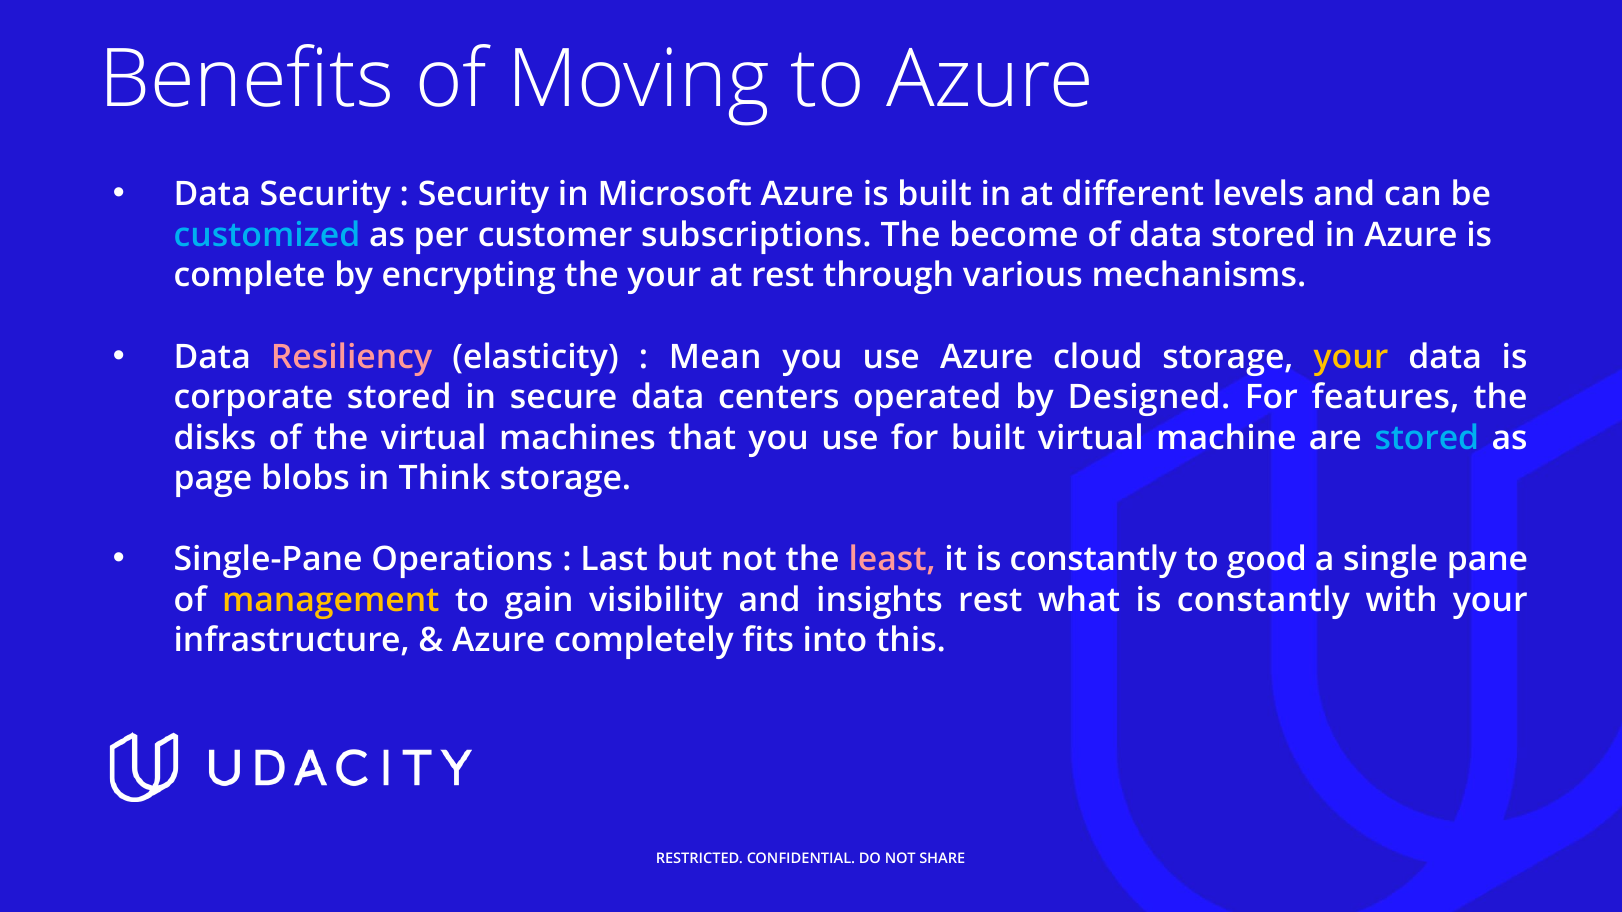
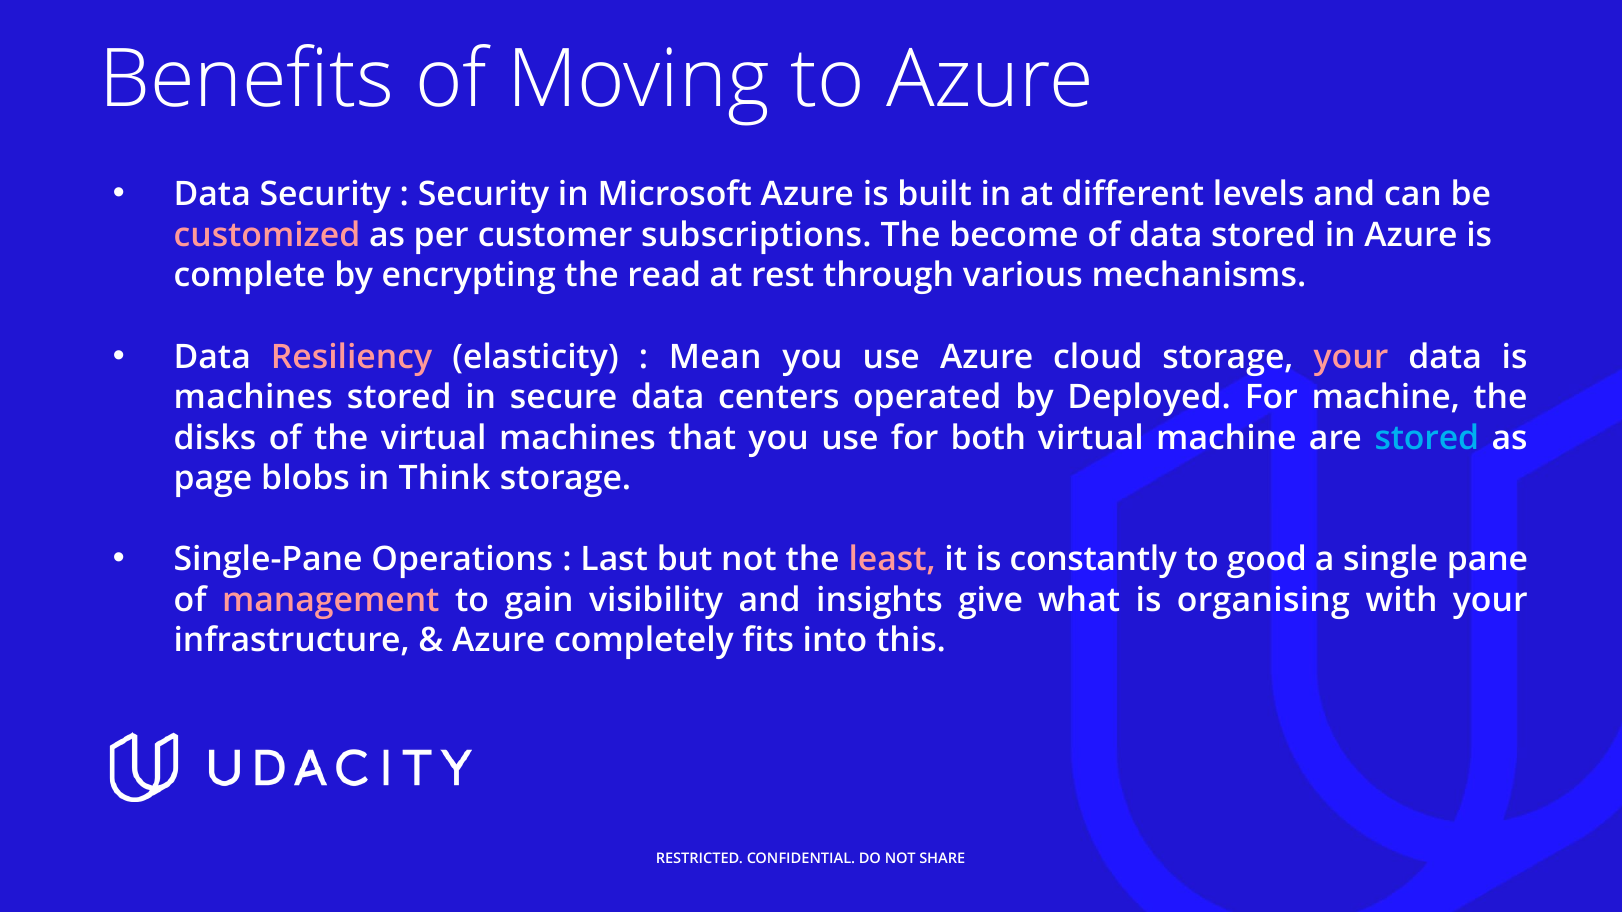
customized colour: light blue -> pink (267, 235)
the your: your -> read (664, 276)
your colour: yellow -> pink (1351, 357)
corporate: corporate -> machines (253, 398)
Designed: Designed -> Deployed (1149, 398)
For features: features -> machine (1386, 398)
for built: built -> both (988, 438)
management colour: yellow -> pink (331, 600)
insights rest: rest -> give (991, 600)
what is constantly: constantly -> organising (1263, 600)
